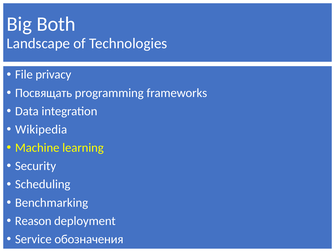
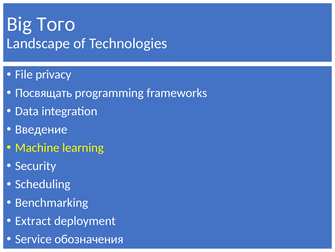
Both: Both -> Того (56, 24)
Wikipedia: Wikipedia -> Введение (41, 129)
Reason: Reason -> Extract (33, 220)
